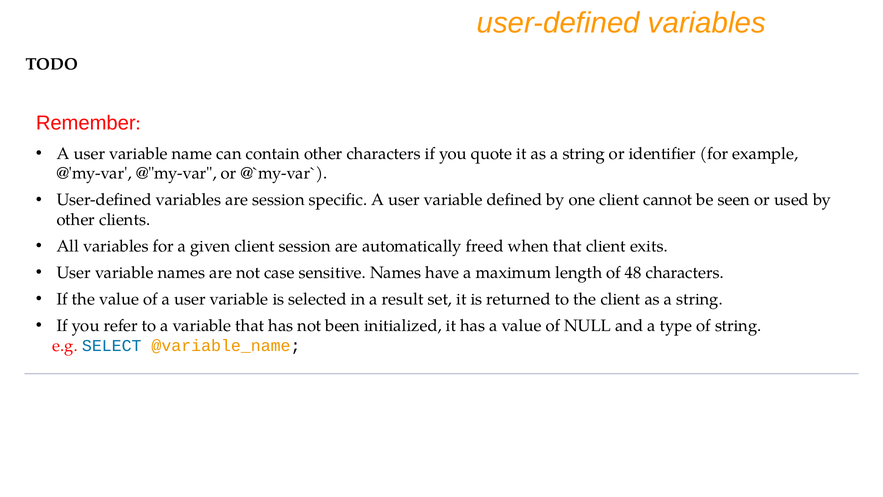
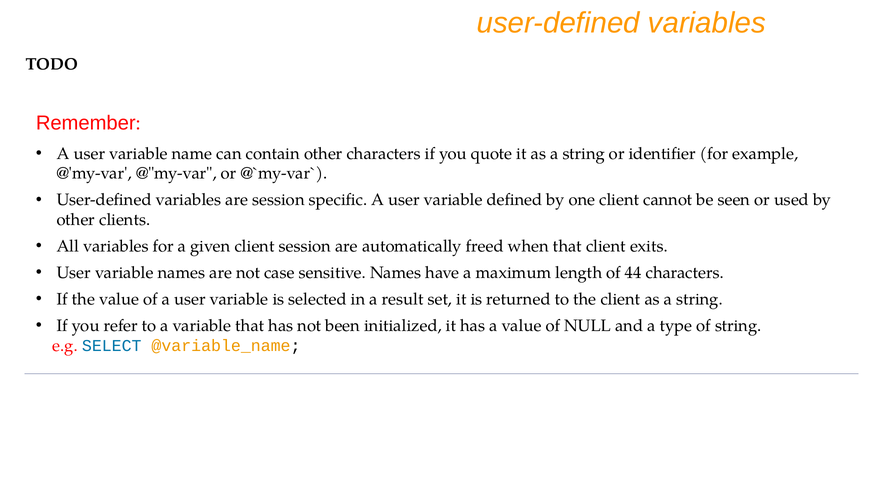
48: 48 -> 44 (633, 273)
